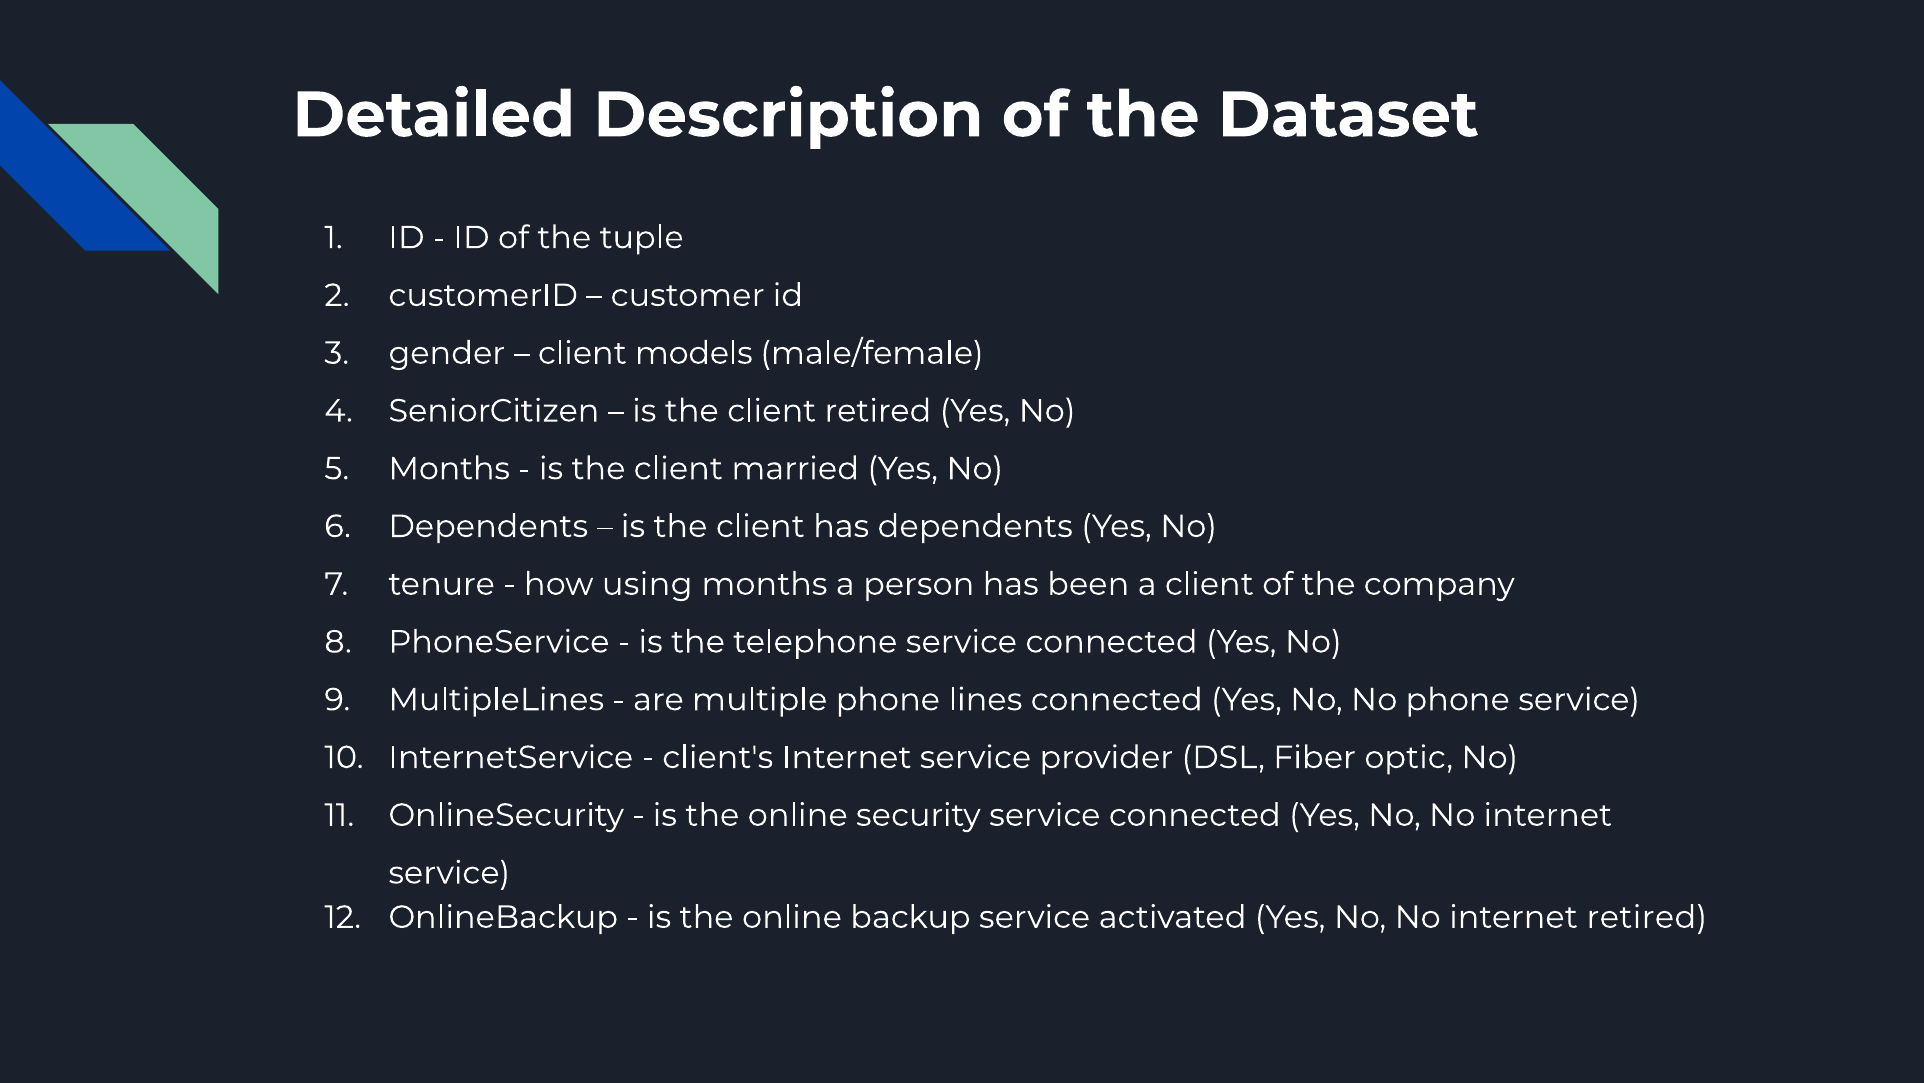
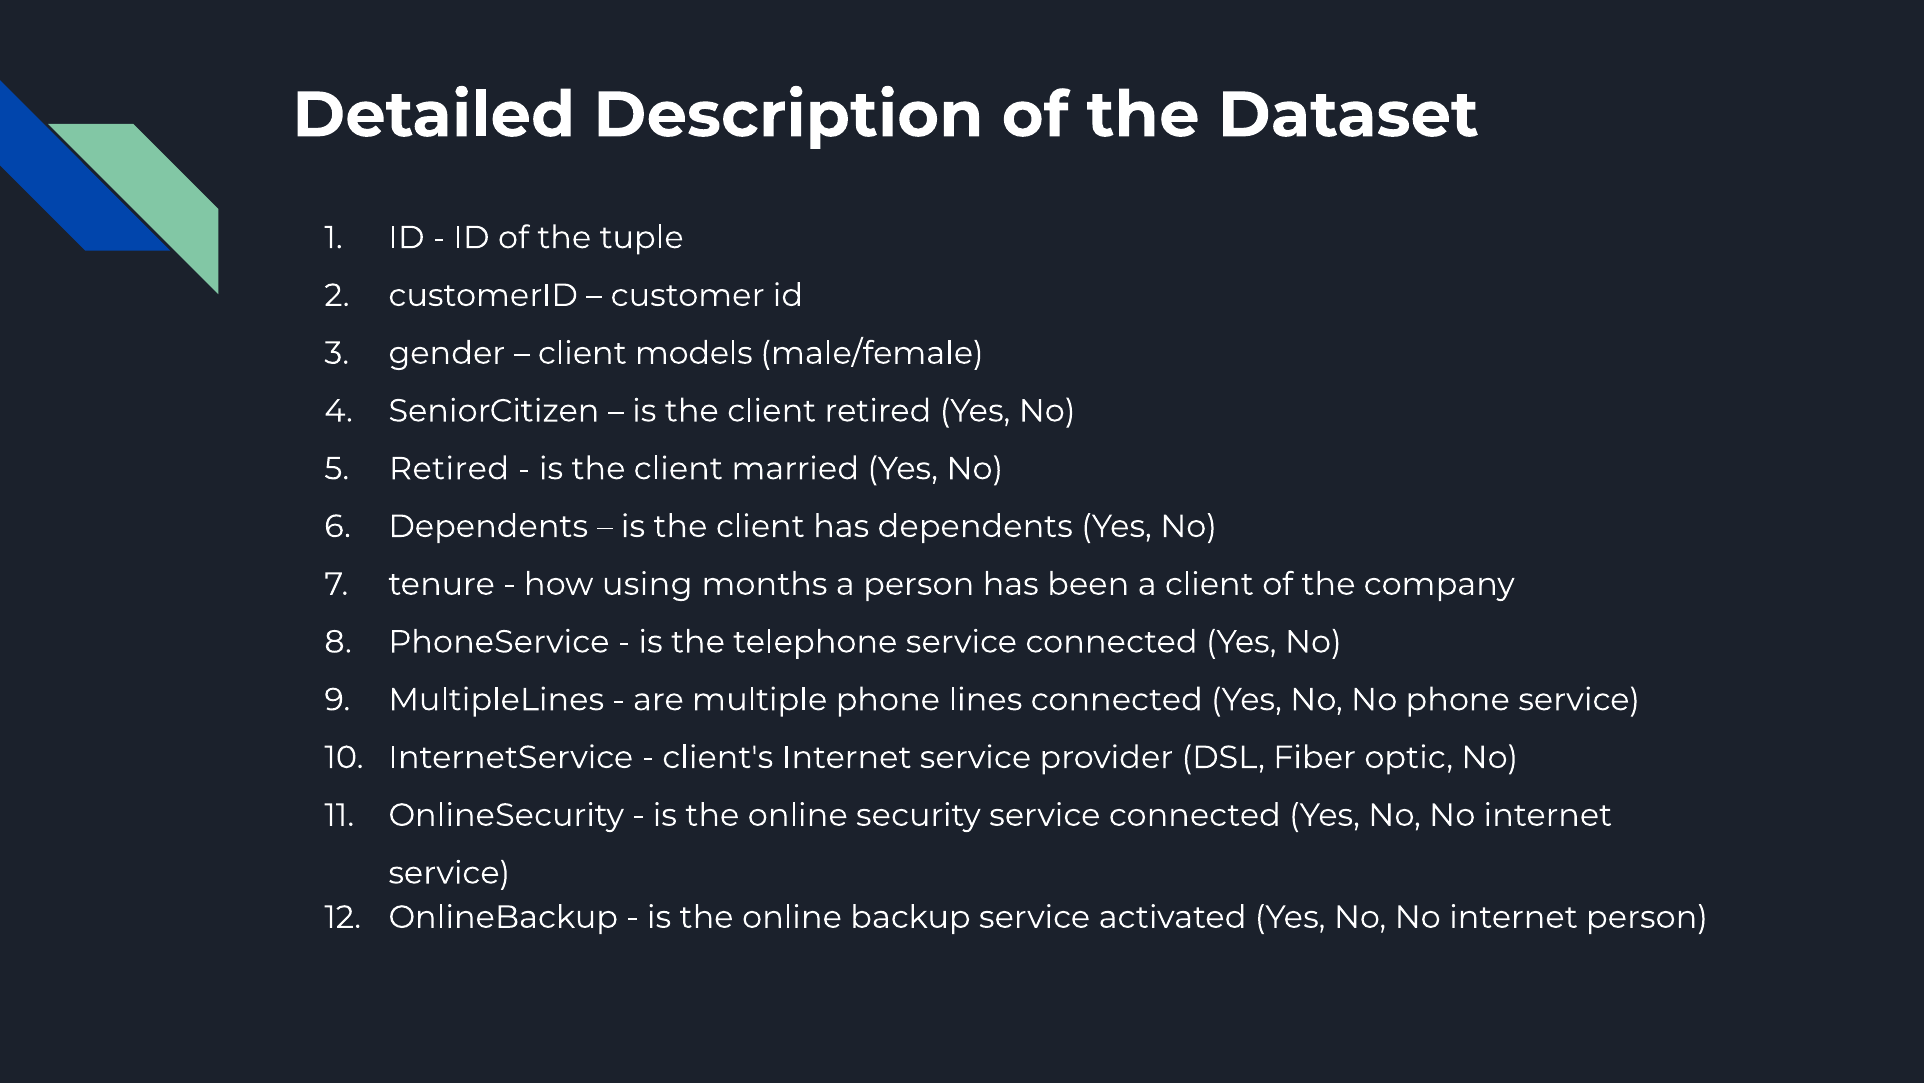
Months: Months -> Retired (449, 468)
internet retired: retired -> person (1647, 917)
